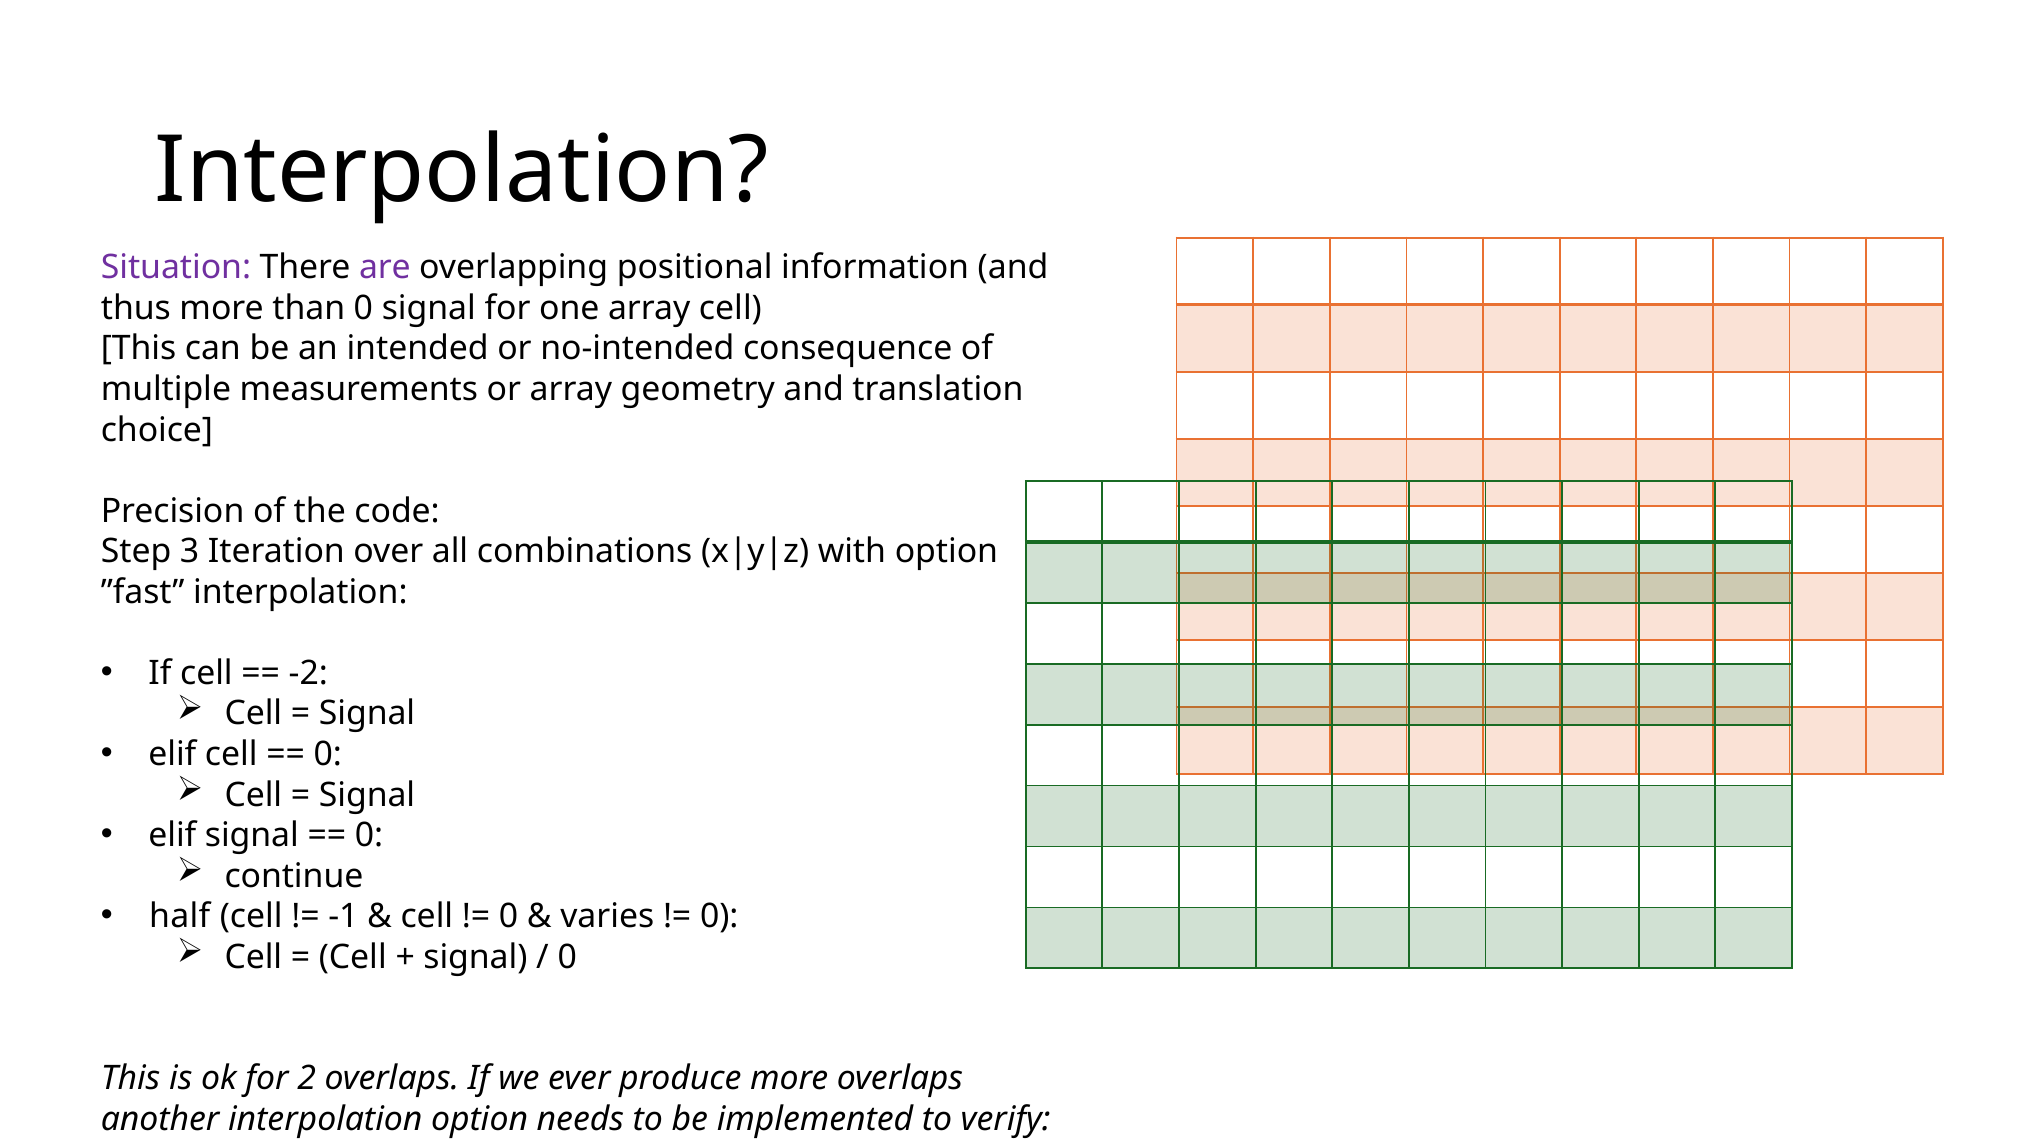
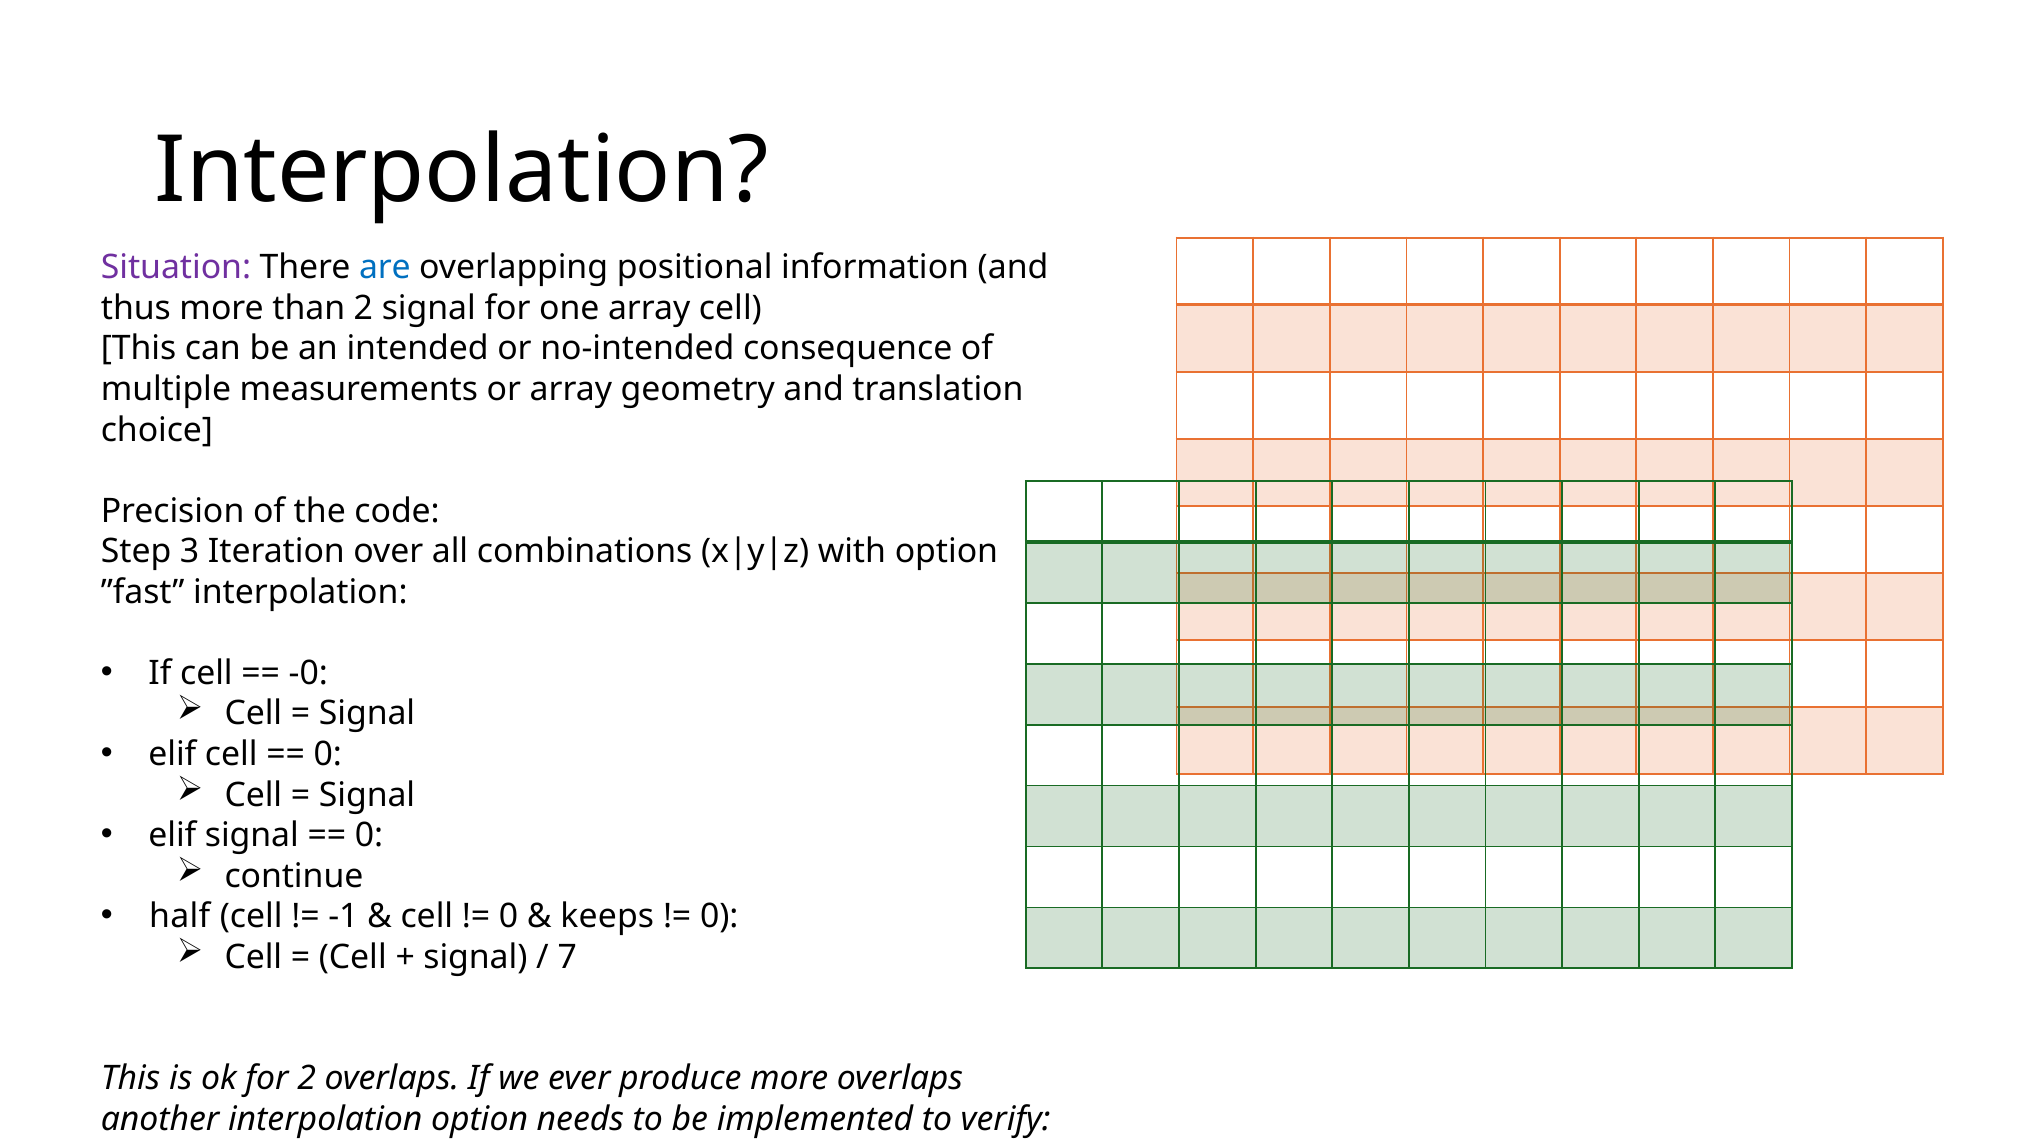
are colour: purple -> blue (385, 268)
than 0: 0 -> 2 (363, 308)
-2: -2 -> -0 (308, 673)
varies: varies -> keeps (607, 917)
0: 0 -> 7 (567, 957)
